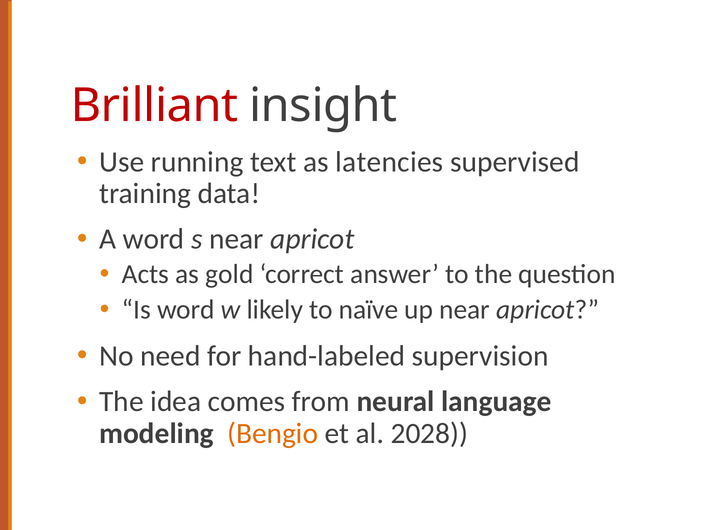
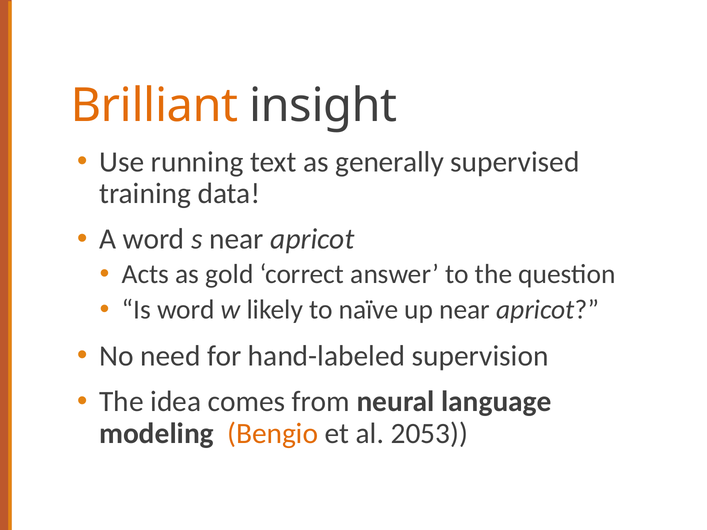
Brilliant colour: red -> orange (155, 106)
latencies: latencies -> generally (390, 162)
2028: 2028 -> 2053 (429, 433)
